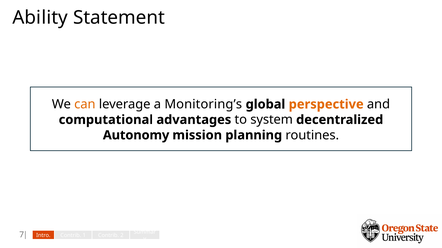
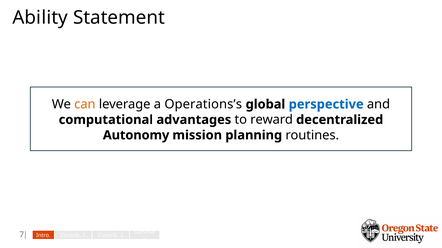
Monitoring’s: Monitoring’s -> Operations’s (203, 105)
perspective colour: orange -> blue (326, 105)
system: system -> reward (272, 120)
